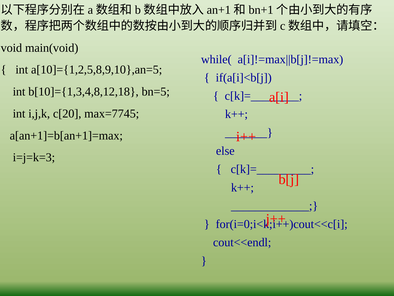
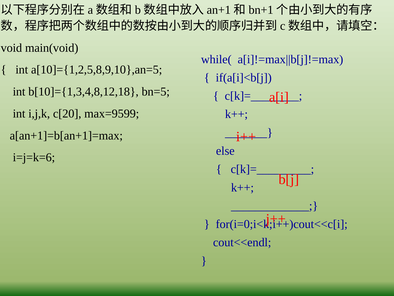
max=7745: max=7745 -> max=9599 (112, 113)
i=j=k=3: i=j=k=3 -> i=j=k=6 (34, 157)
